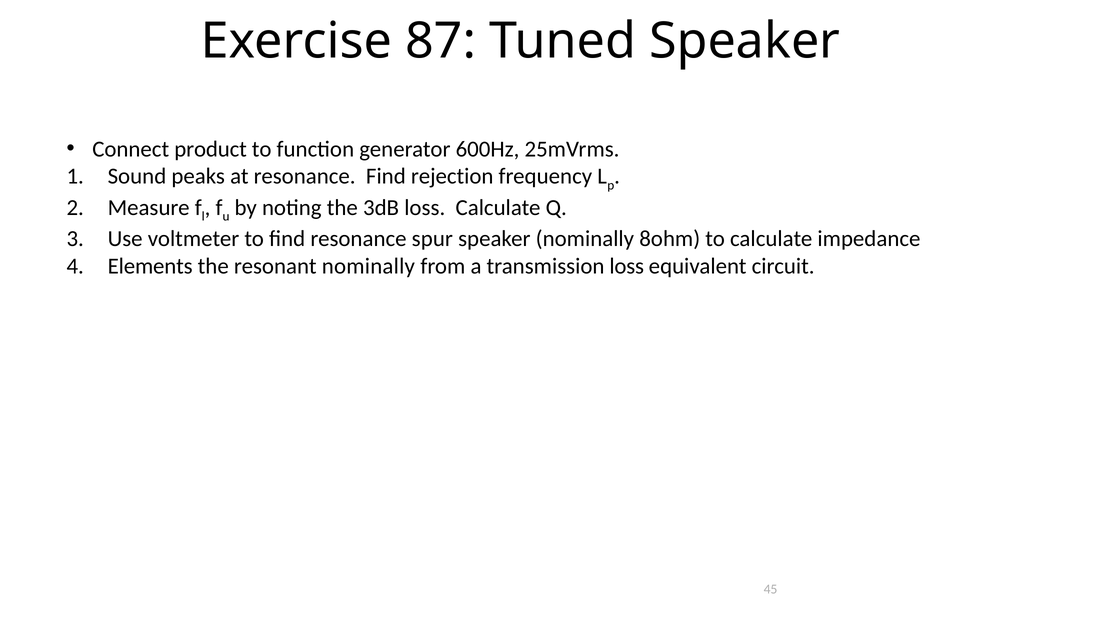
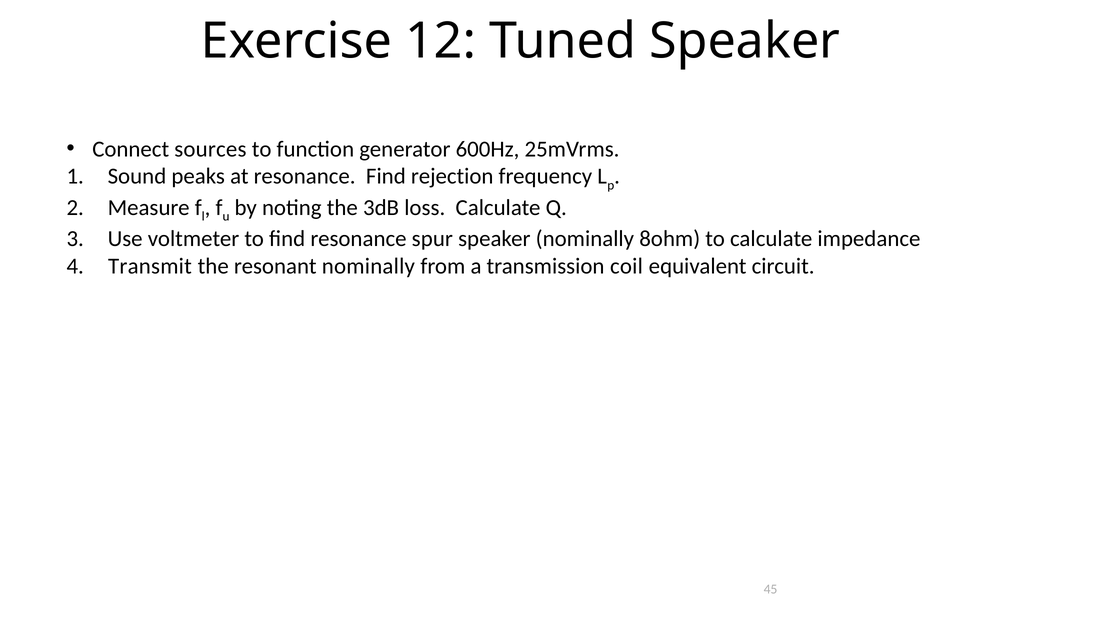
87: 87 -> 12 (441, 41)
product: product -> sources (210, 149)
Elements: Elements -> Transmit (150, 266)
transmission loss: loss -> coil (626, 266)
